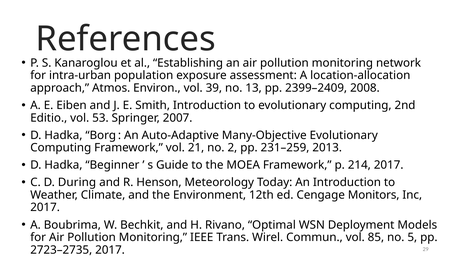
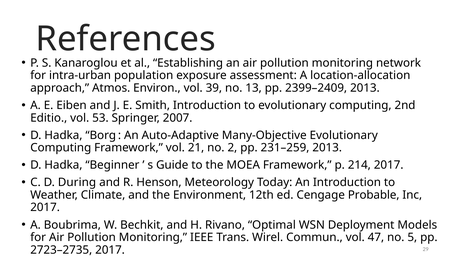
2399–2409 2008: 2008 -> 2013 (365, 88)
Cengage Monitors: Monitors -> Probable (374, 195)
85: 85 -> 47 (376, 237)
